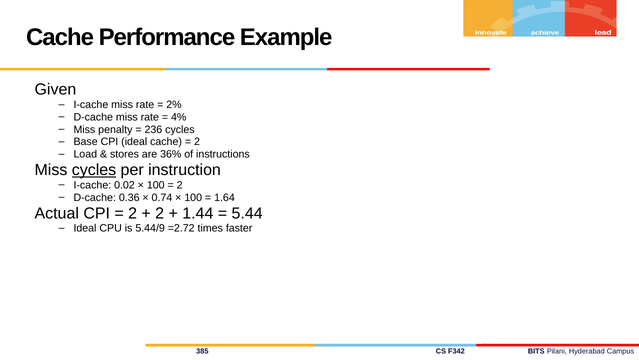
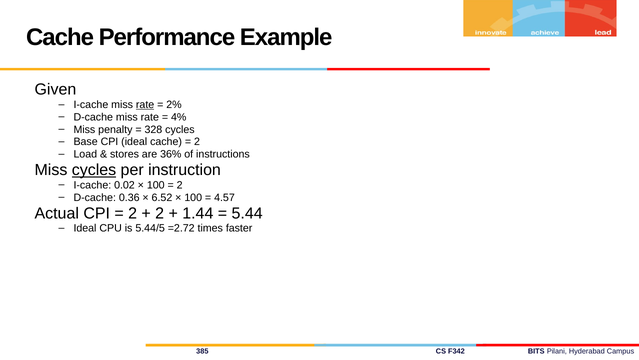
rate underline: none -> present (145, 105)
236: 236 -> 328 (153, 129)
0.74: 0.74 -> 6.52 (162, 197)
1.64: 1.64 -> 4.57 (224, 197)
5.44/9: 5.44/9 -> 5.44/5 (150, 228)
